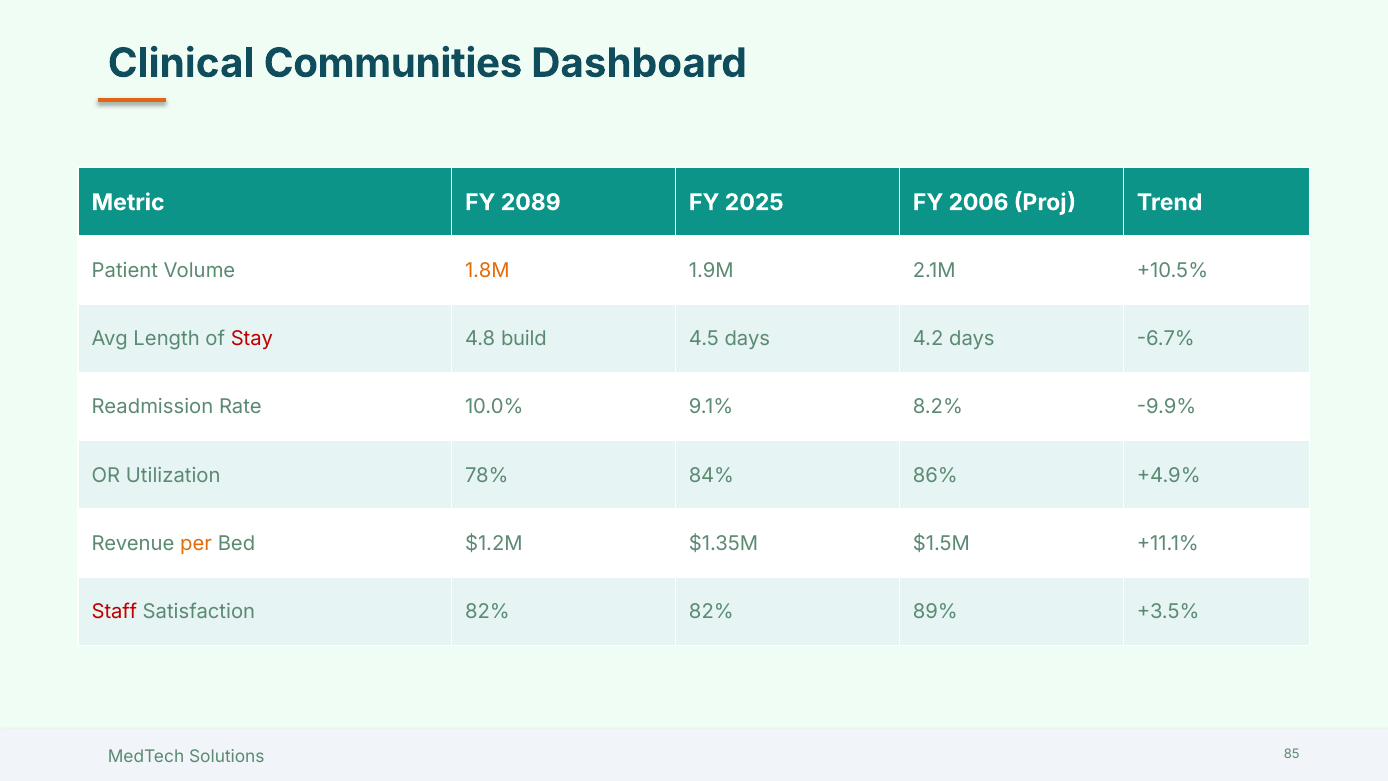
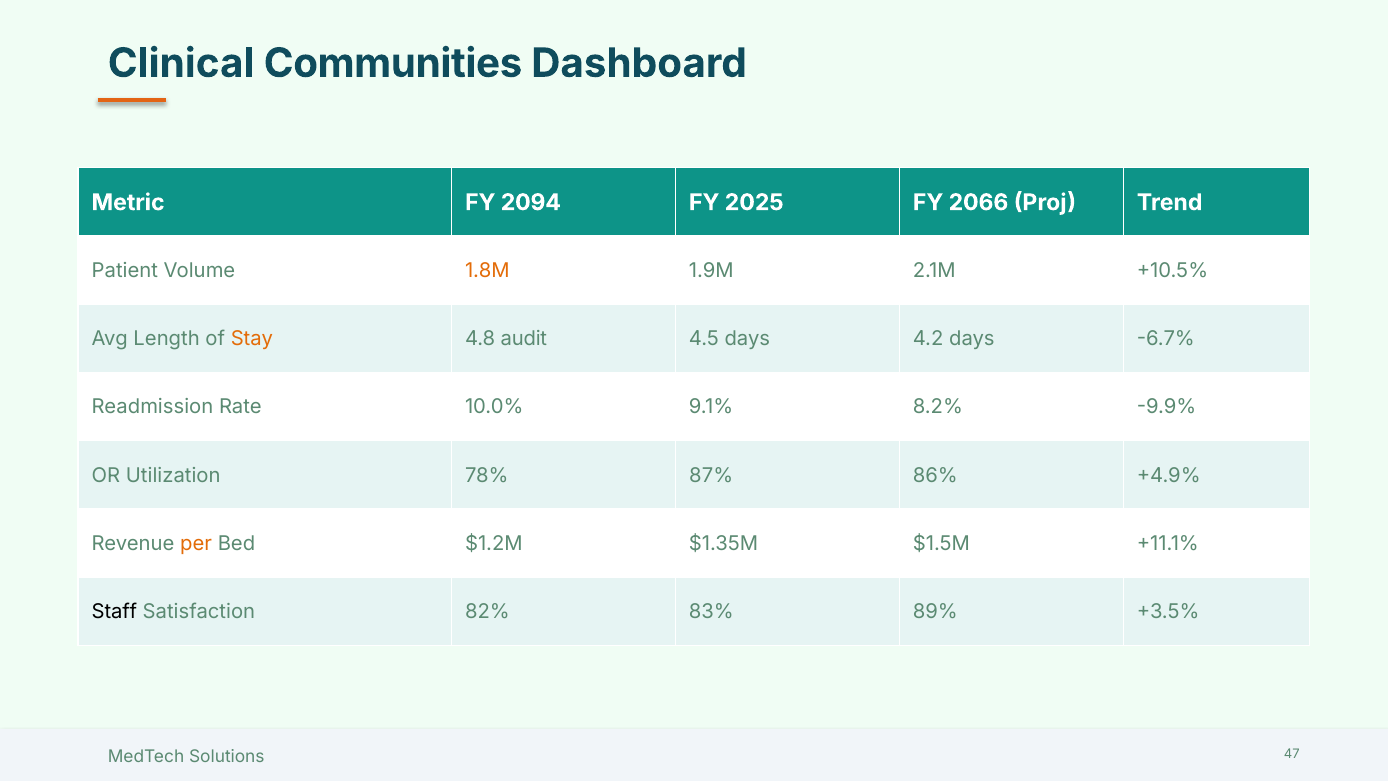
2089: 2089 -> 2094 (531, 202)
2006: 2006 -> 2066 (979, 202)
Stay colour: red -> orange (252, 339)
build: build -> audit (524, 339)
84%: 84% -> 87% (711, 475)
Staff colour: red -> black (114, 612)
82% 82%: 82% -> 83% (711, 612)
85: 85 -> 47 (1292, 754)
